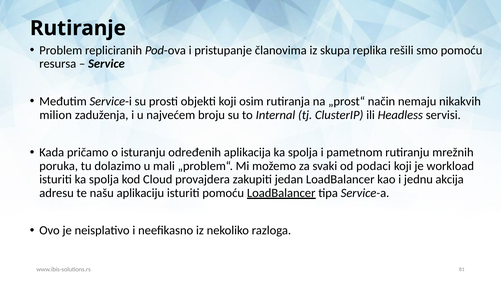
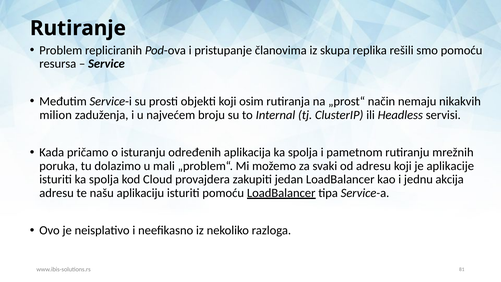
od podaci: podaci -> adresu (374, 166)
workload: workload -> aplikacije (450, 166)
